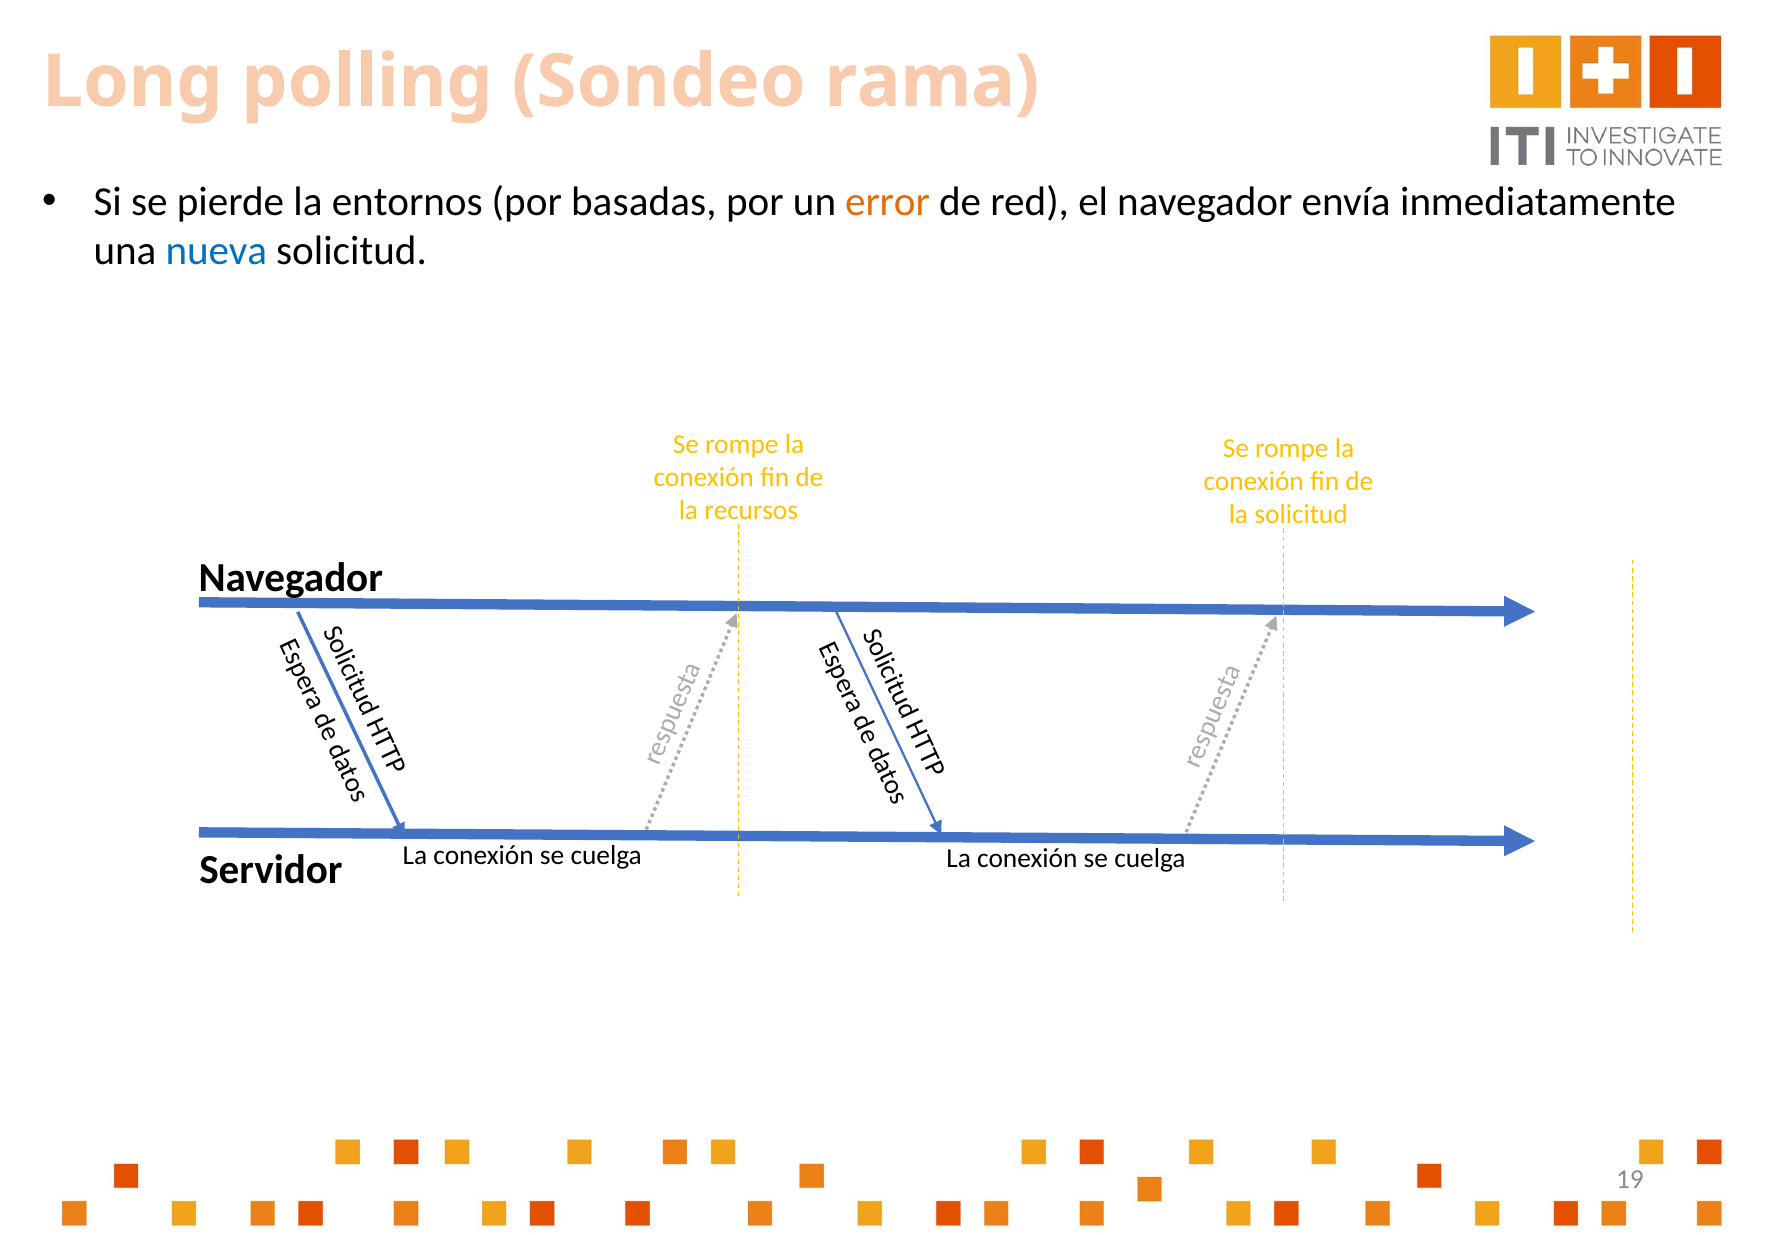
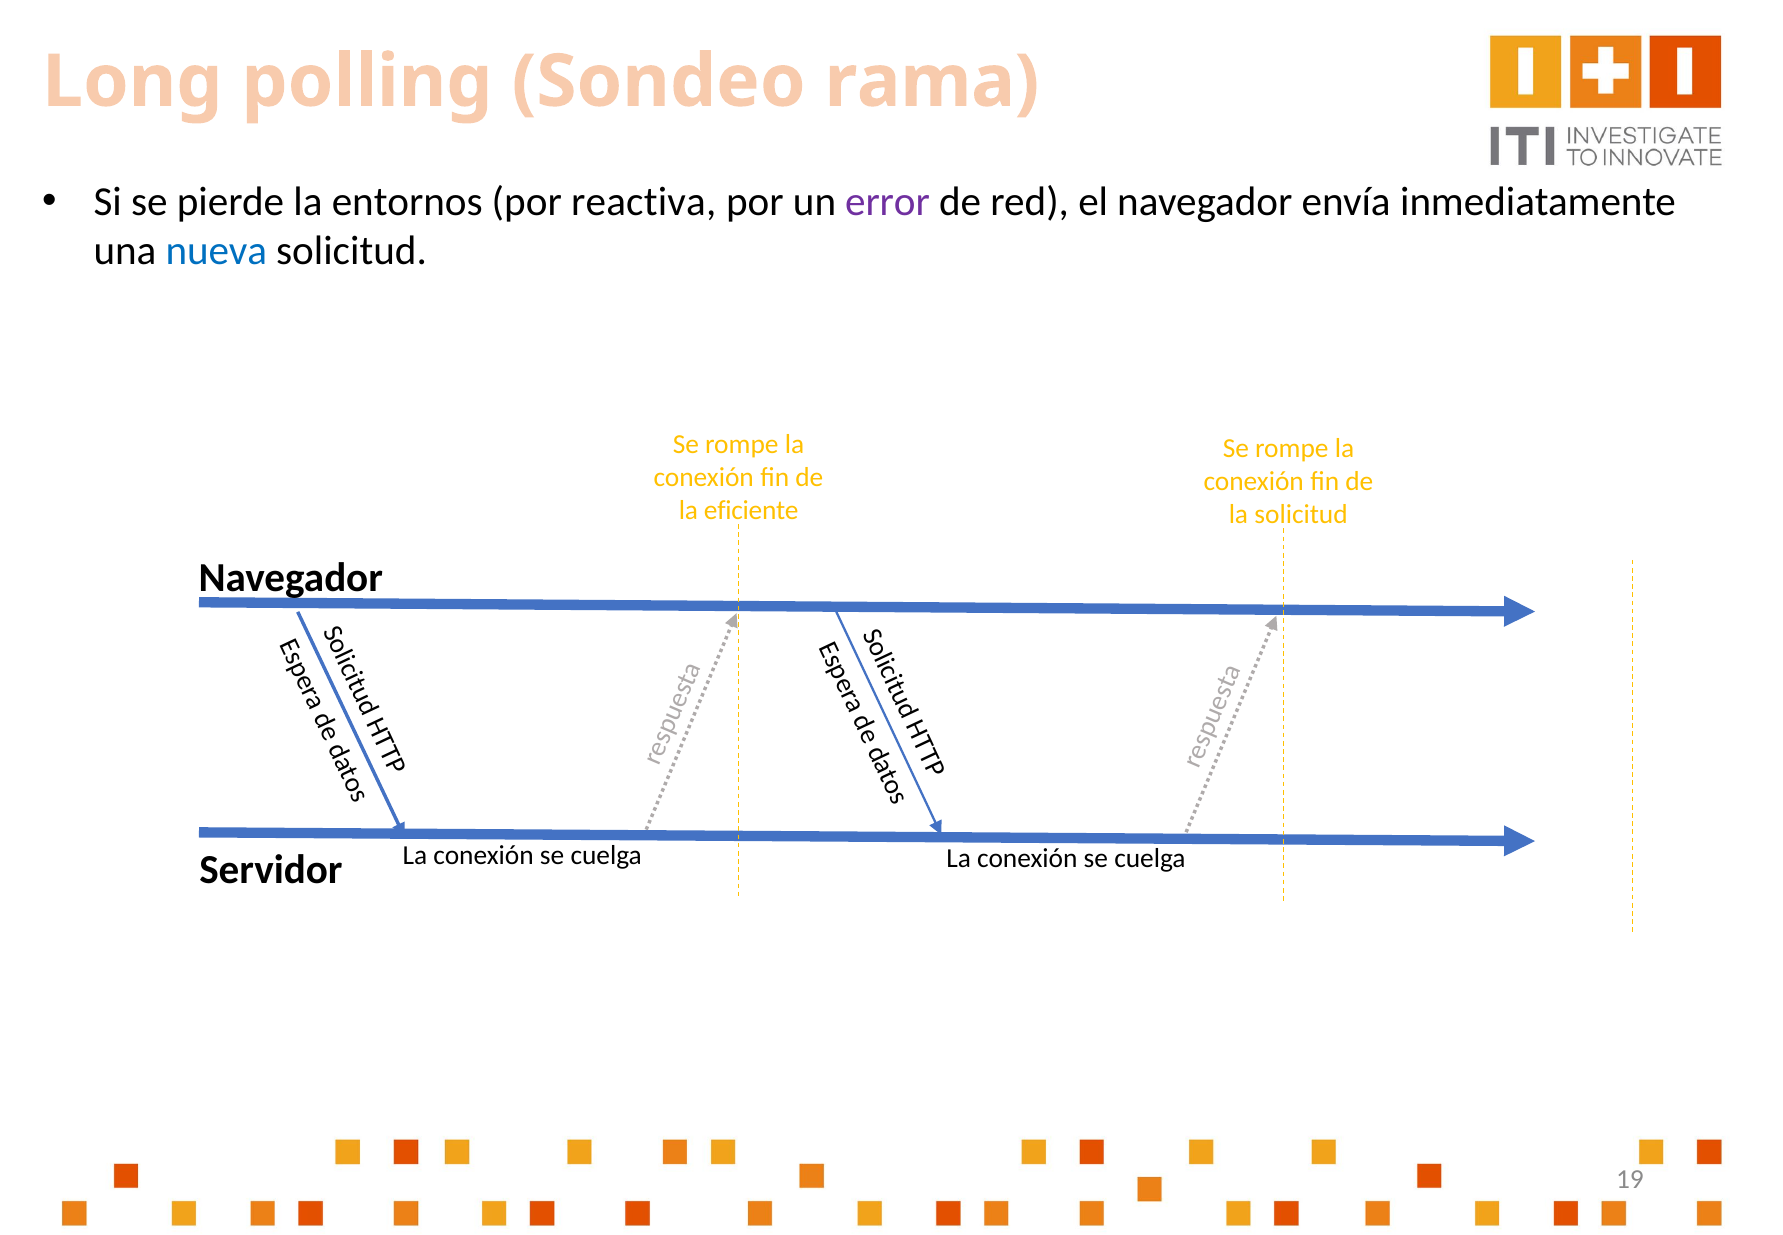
basadas: basadas -> reactiva (644, 202)
error colour: orange -> purple (888, 202)
recursos: recursos -> eficiente (751, 510)
